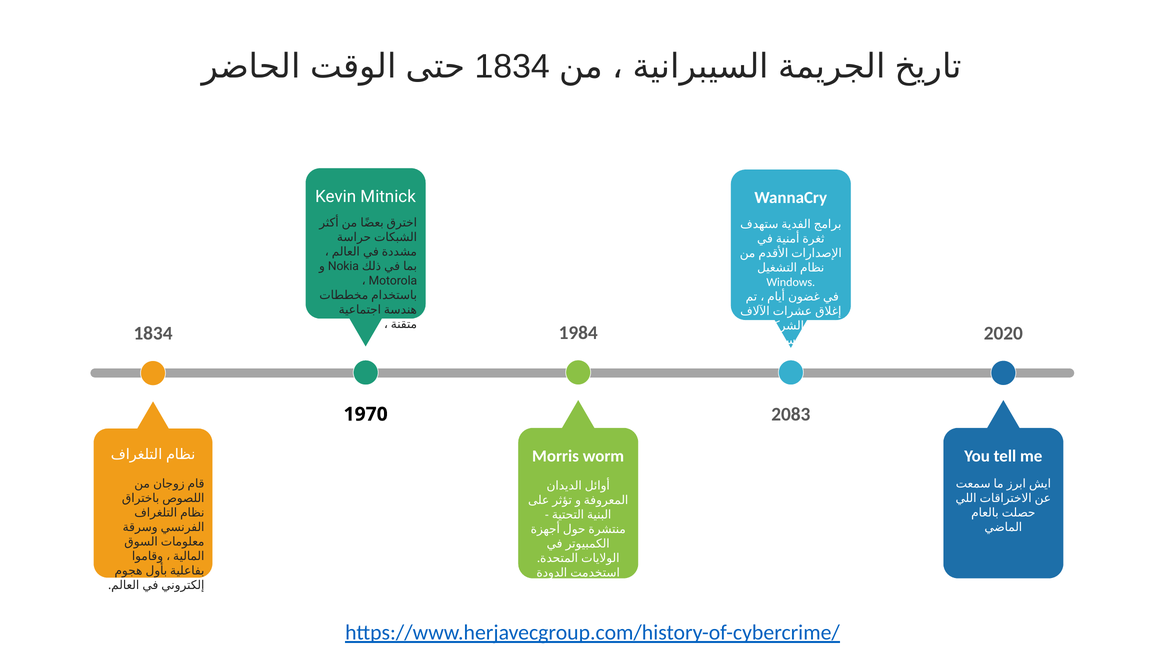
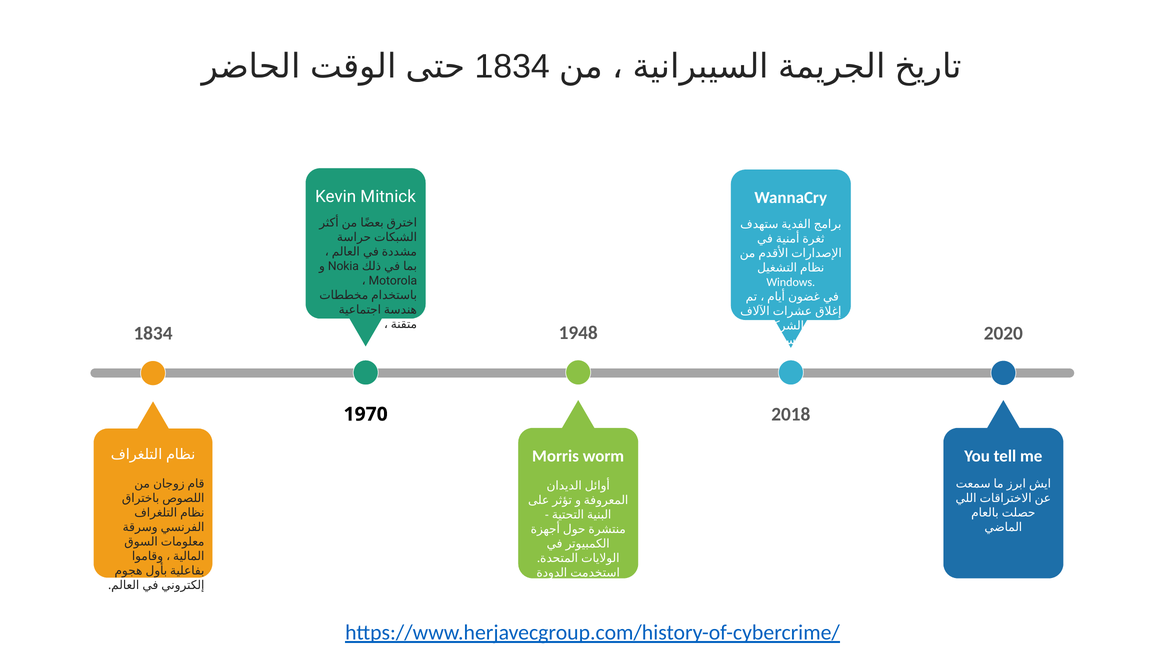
1984: 1984 -> 1948 (578, 333)
2083: 2083 -> 2018 (791, 414)
